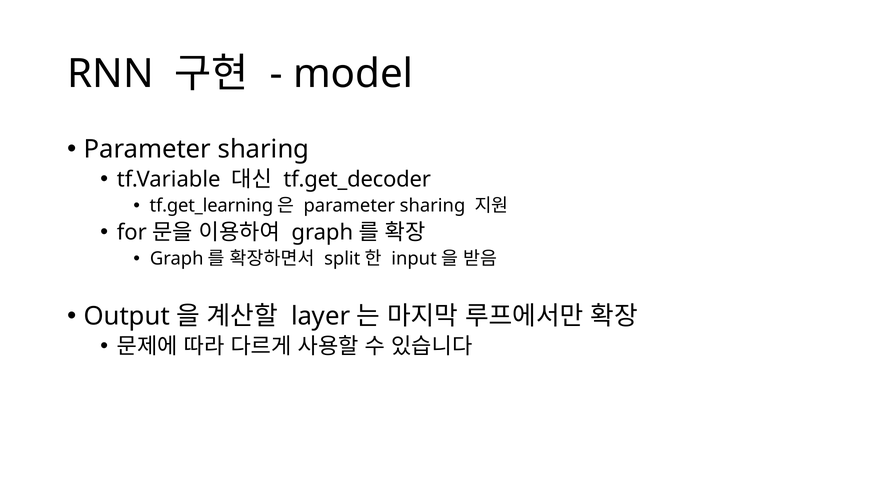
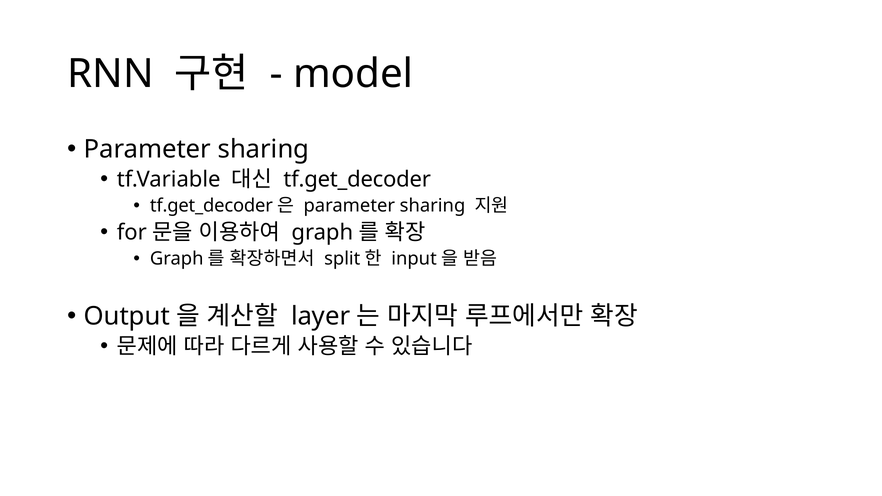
tf.get_learning: tf.get_learning -> tf.get_decoder (211, 206)
